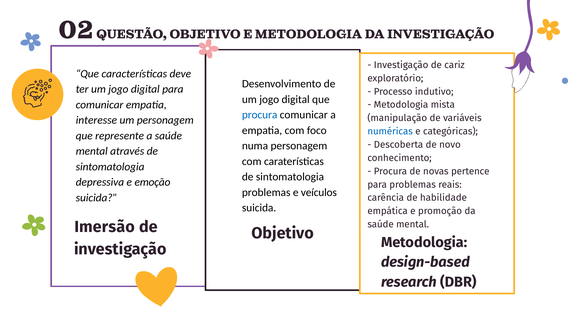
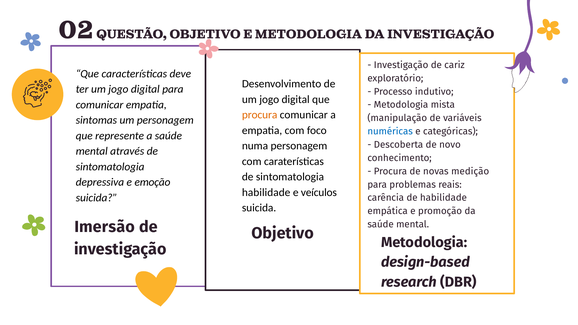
procura colour: blue -> orange (260, 115)
interesse: interesse -> sintomas (96, 120)
pertence: pertence -> medição (470, 171)
problemas: problemas -> habilidade (266, 192)
